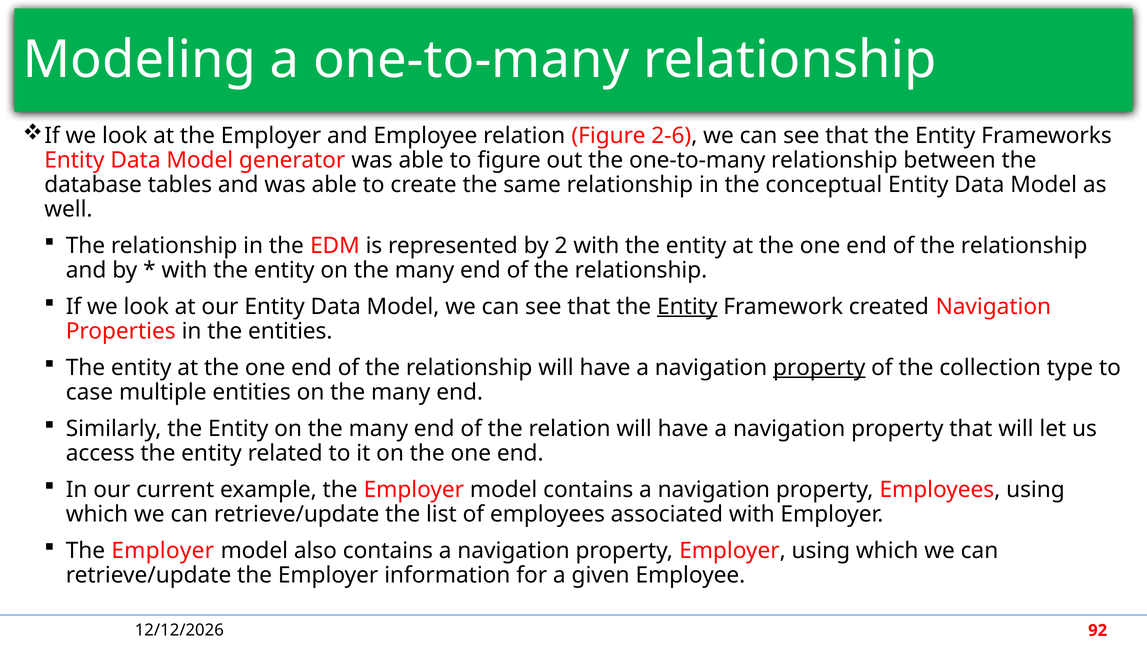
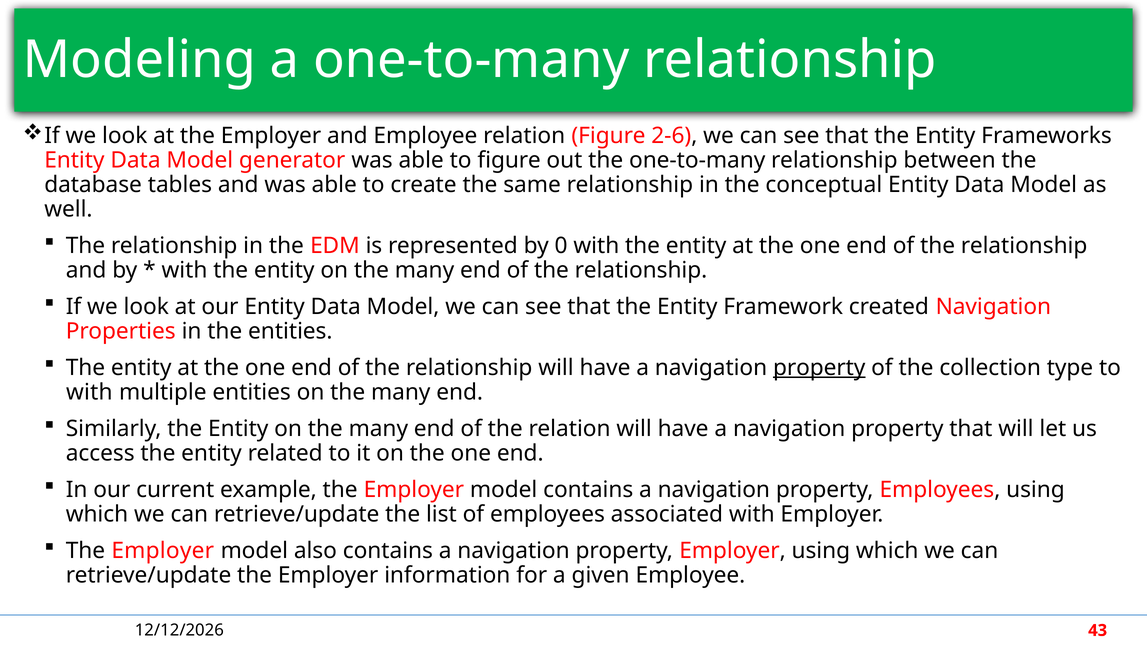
2: 2 -> 0 (561, 246)
Entity underline: present -> none (687, 307)
case: case -> with (89, 392)
92: 92 -> 43 (1098, 631)
